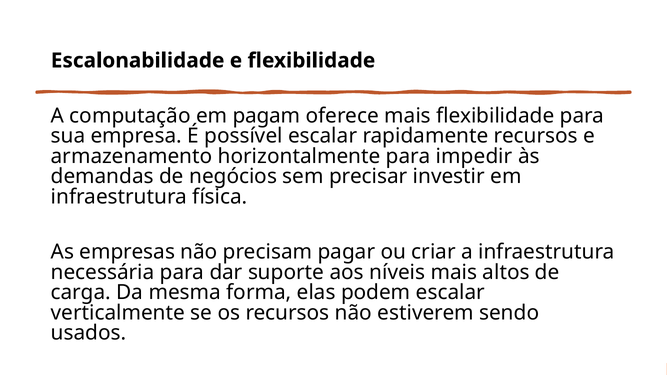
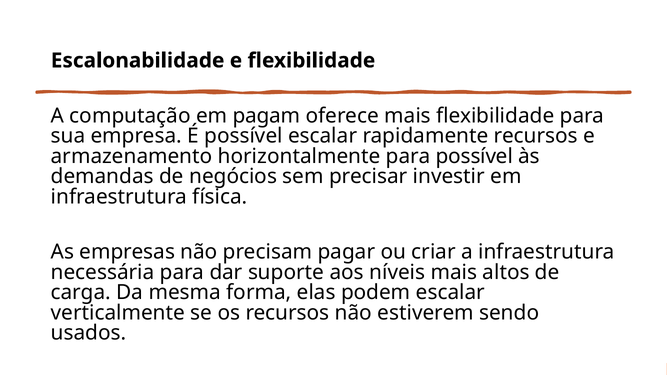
para impedir: impedir -> possível (474, 156)
